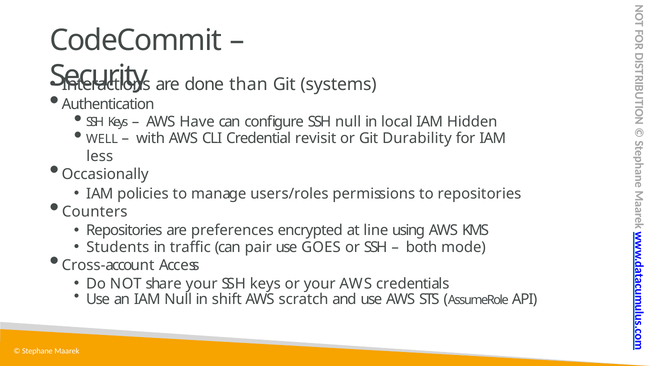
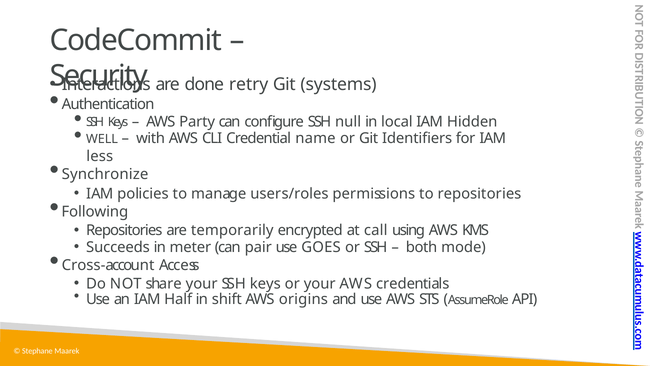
than: than -> retry (249, 85)
Have: Have -> Party (197, 122)
revisit: revisit -> name (315, 138)
Durability: Durability -> Identifiers (417, 138)
Occasionally: Occasionally -> Synchronize (105, 174)
Counters: Counters -> Following (95, 212)
preferences: preferences -> temporarily (232, 230)
line: line -> call (376, 230)
Students: Students -> Succeeds (118, 247)
traffic: traffic -> meter (190, 247)
IAM Null: Null -> Half (178, 299)
scratch: scratch -> origins (303, 299)
